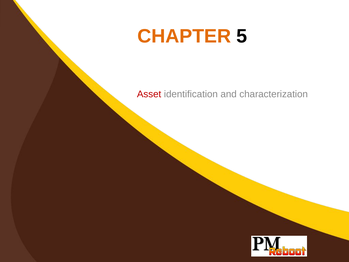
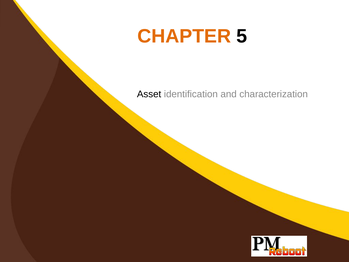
Asset colour: red -> black (149, 94)
